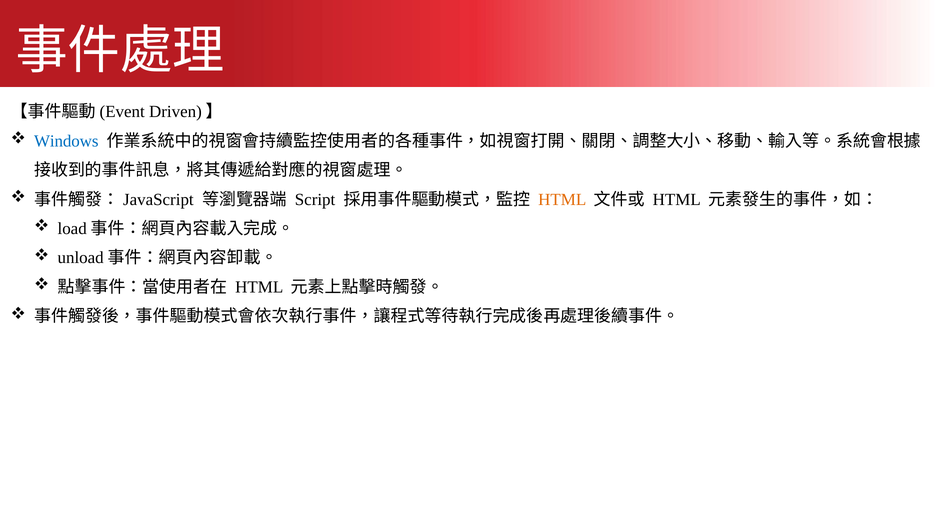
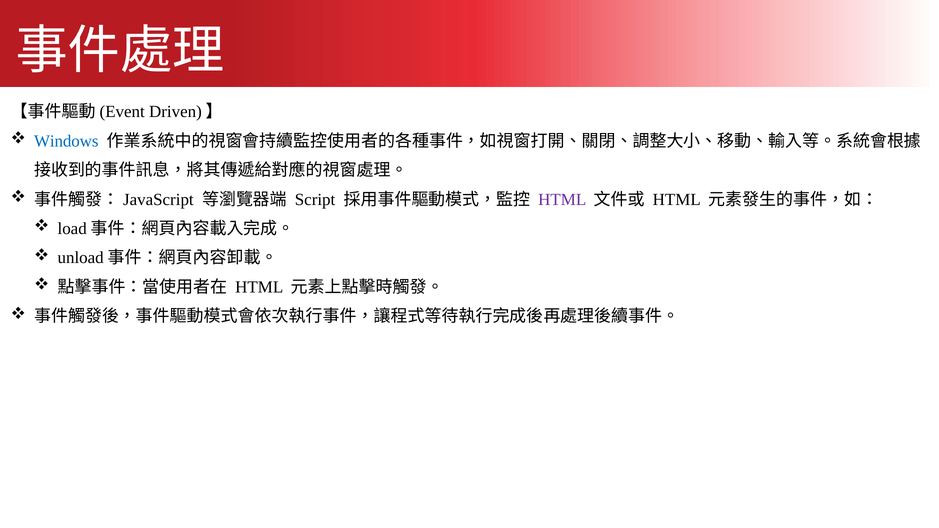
HTML colour: orange -> purple (562, 200)
